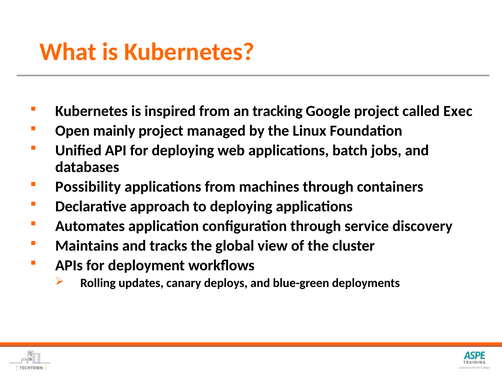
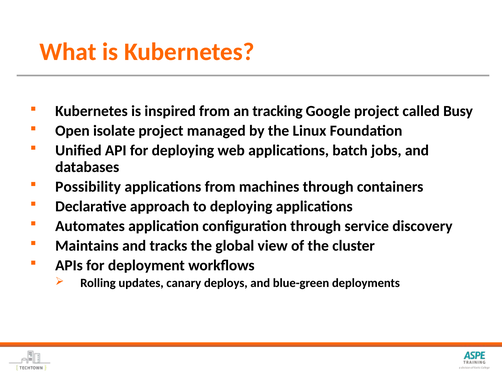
Exec: Exec -> Busy (458, 111)
mainly: mainly -> isolate (114, 131)
